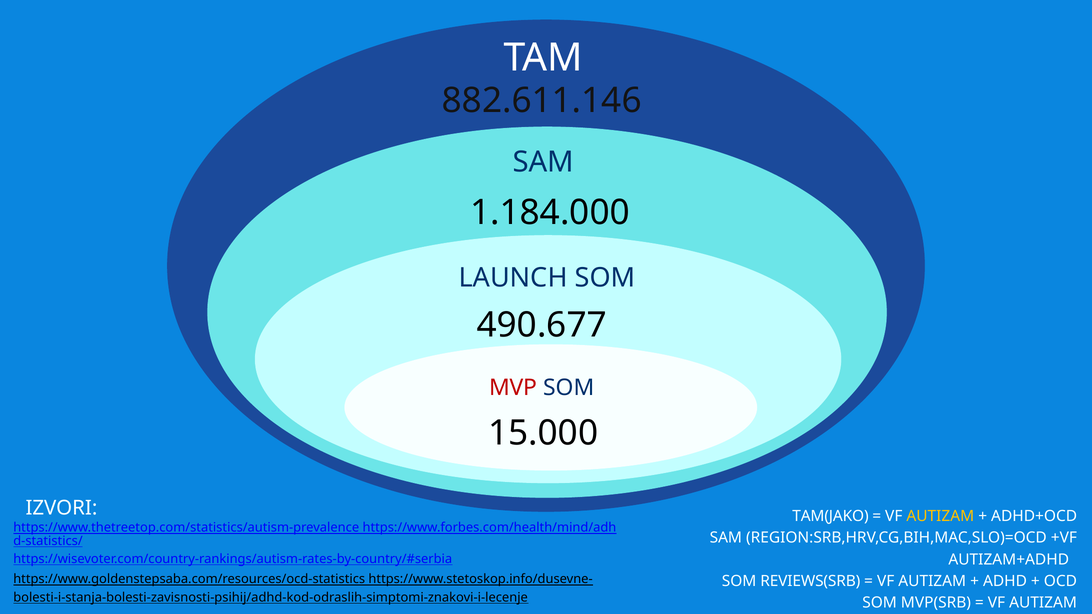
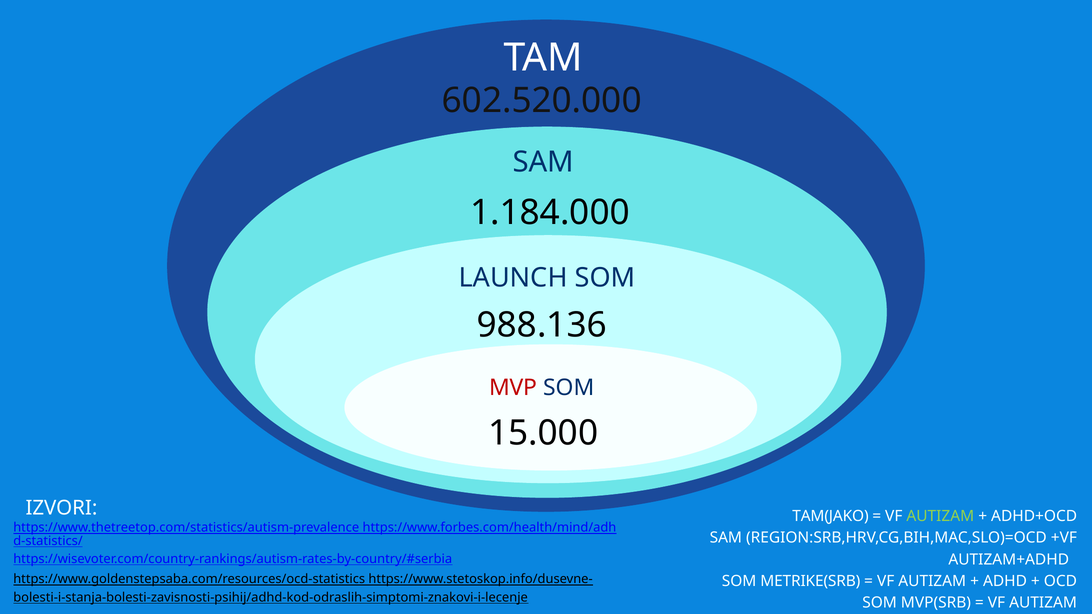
882.611.146: 882.611.146 -> 602.520.000 (542, 101)
490.677: 490.677 -> 988.136 (542, 325)
AUTIZAM colour: yellow -> light green (940, 516)
REVIEWS(SRB: REVIEWS(SRB -> METRIKE(SRB (810, 581)
